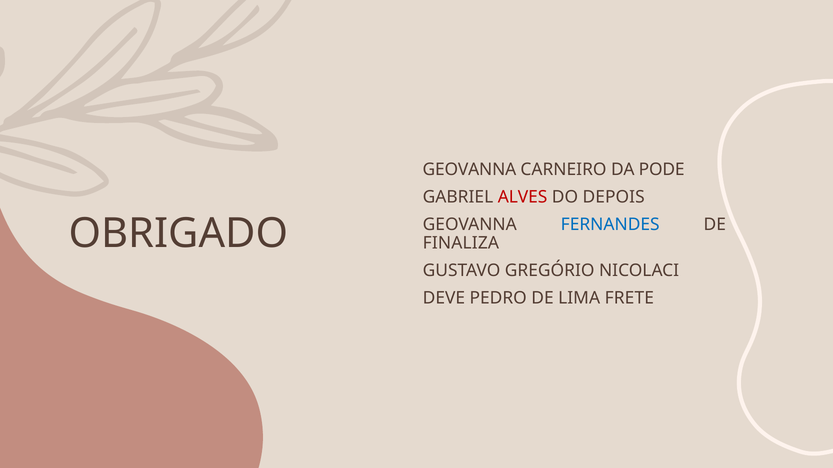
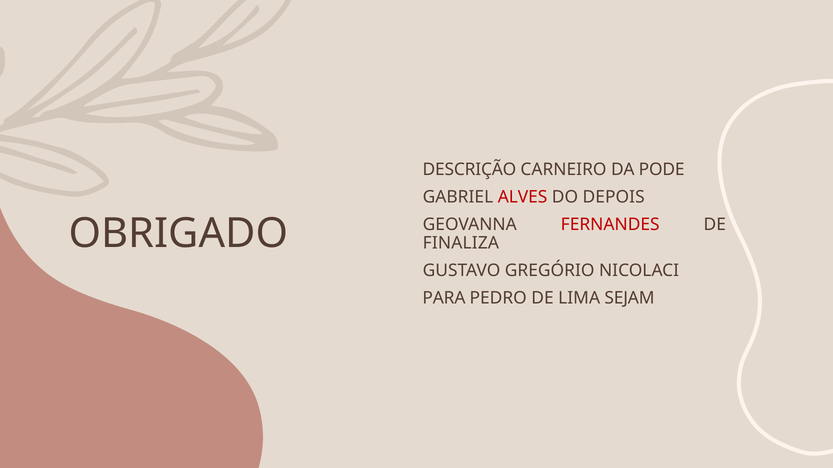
GEOVANNA: GEOVANNA -> DESCRIÇÃO (469, 170)
FERNANDES colour: blue -> red (610, 225)
DEVE: DEVE -> PARA (444, 298)
FRETE: FRETE -> SEJAM (629, 298)
